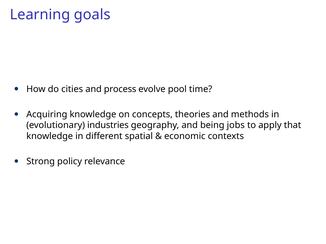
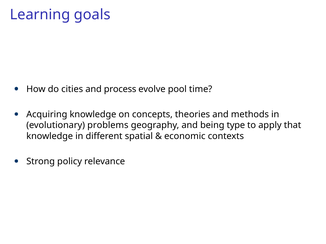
industries: industries -> problems (108, 125)
jobs: jobs -> type (236, 125)
